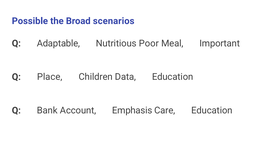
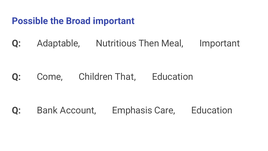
Broad scenarios: scenarios -> important (114, 21)
Poor: Poor -> Then (149, 43)
Place: Place -> Come (50, 77)
Data: Data -> That (125, 77)
